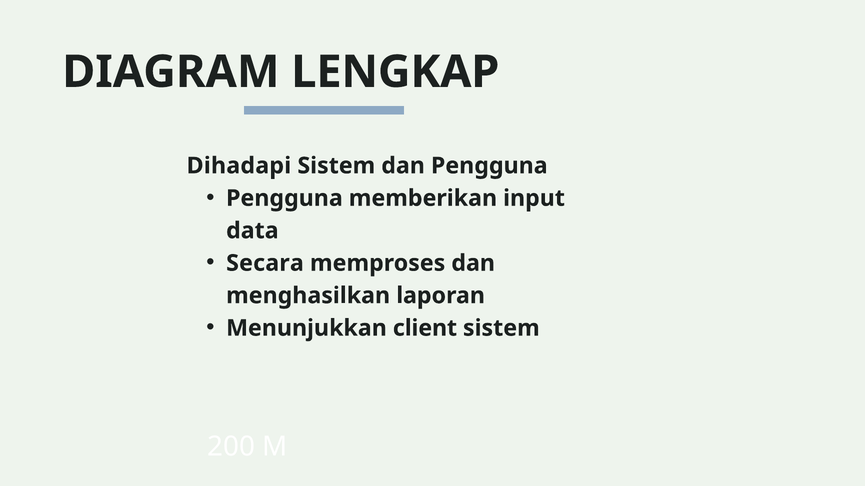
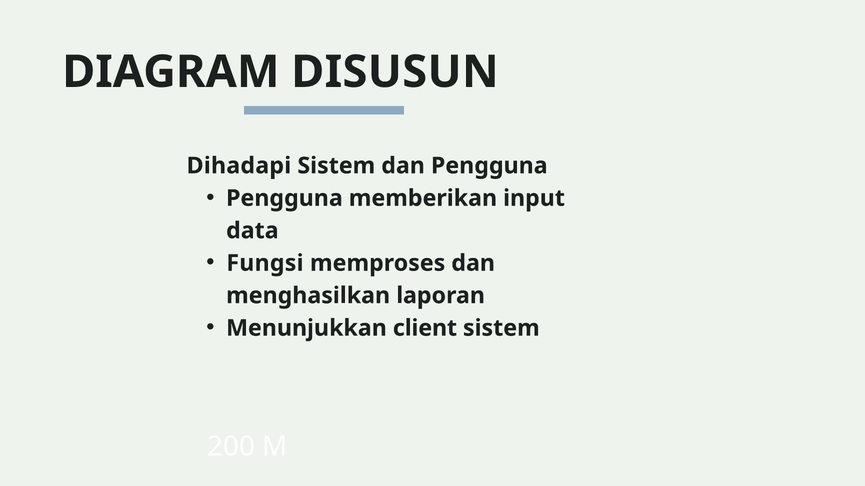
LENGKAP: LENGKAP -> DISUSUN (395, 72)
Secara: Secara -> Fungsi (265, 263)
